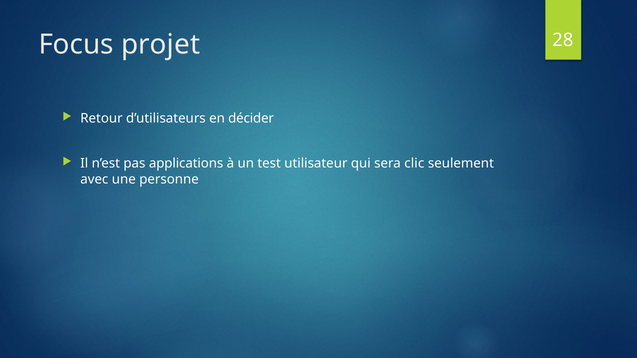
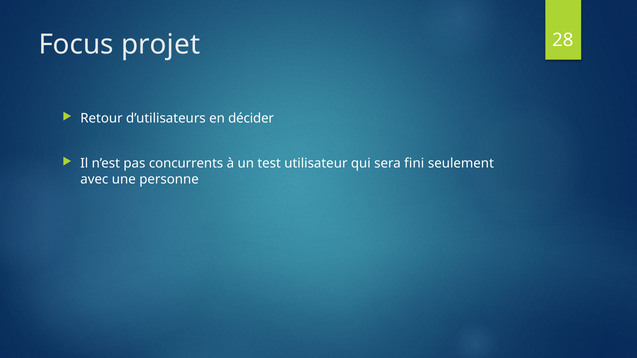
applications: applications -> concurrents (186, 164)
clic: clic -> fini (414, 164)
